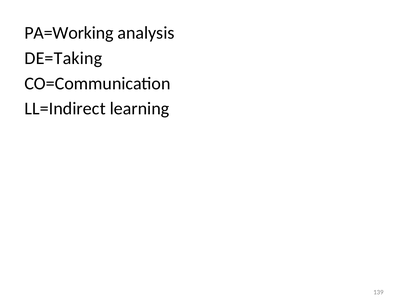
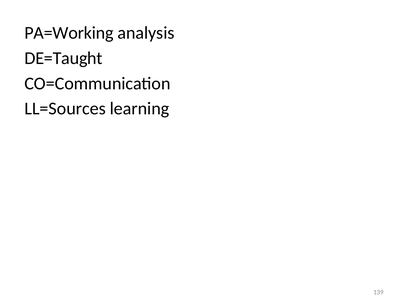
DE=Taking: DE=Taking -> DE=Taught (64, 58)
LL=Indirect: LL=Indirect -> LL=Sources (65, 109)
